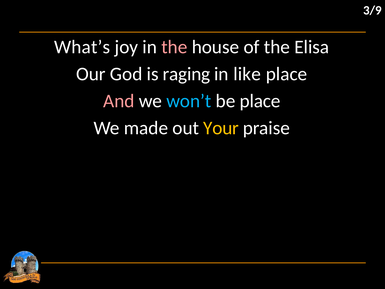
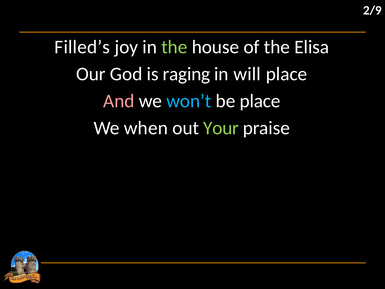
3/9: 3/9 -> 2/9 (372, 10)
What’s: What’s -> Filled’s (82, 47)
the colour: pink -> light green (174, 47)
like: like -> will (247, 74)
made: made -> when (146, 128)
Your colour: yellow -> light green (221, 128)
